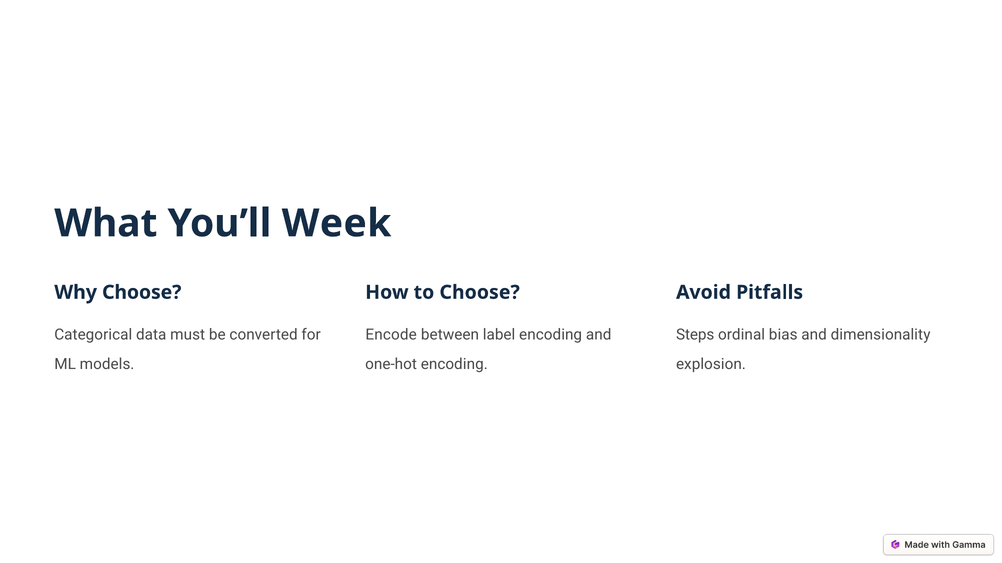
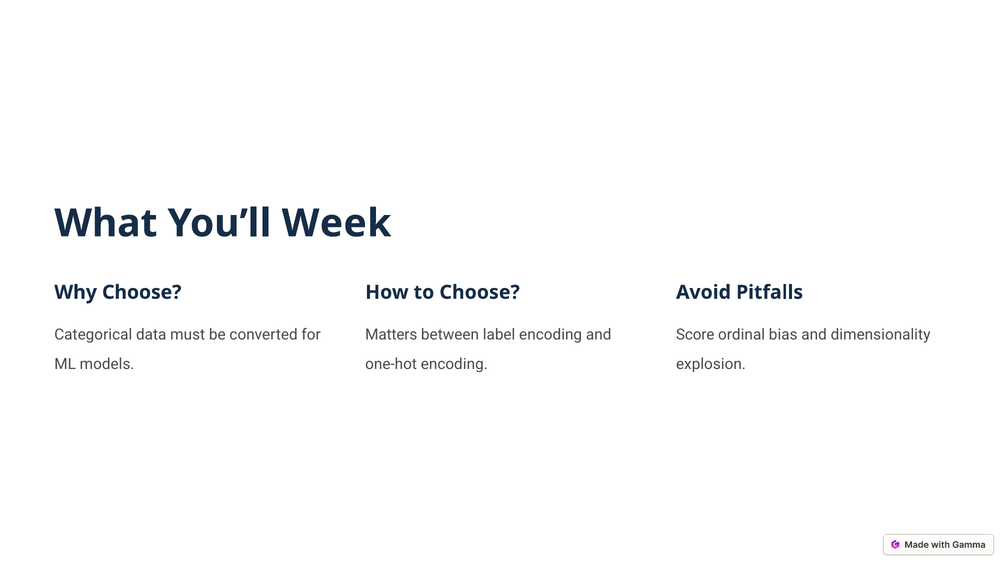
Encode: Encode -> Matters (391, 335)
Steps: Steps -> Score (695, 335)
